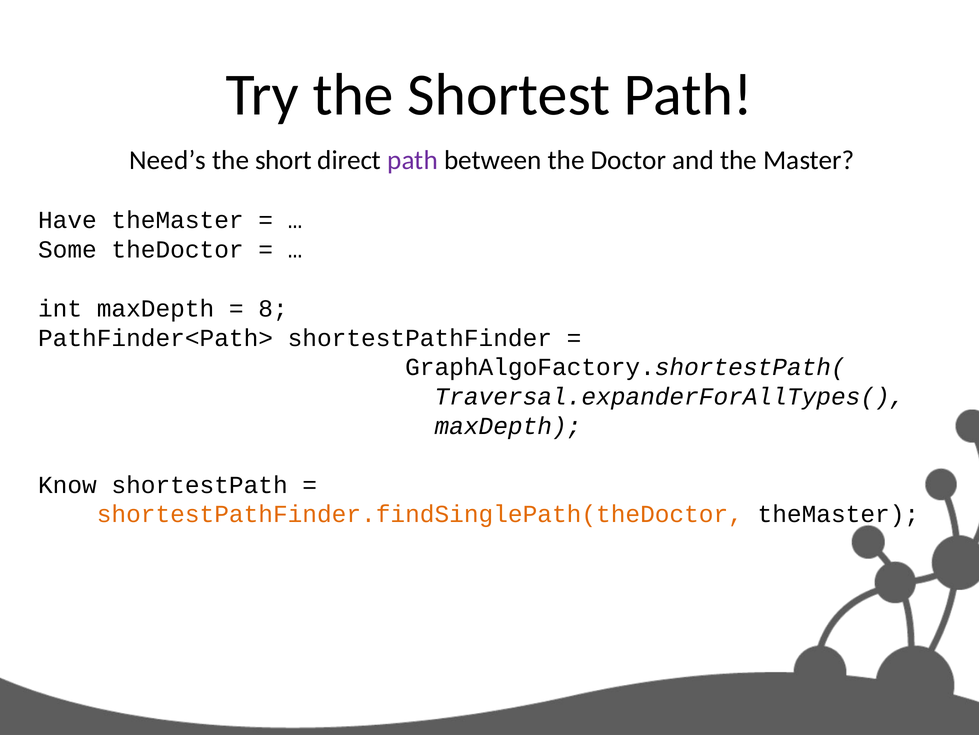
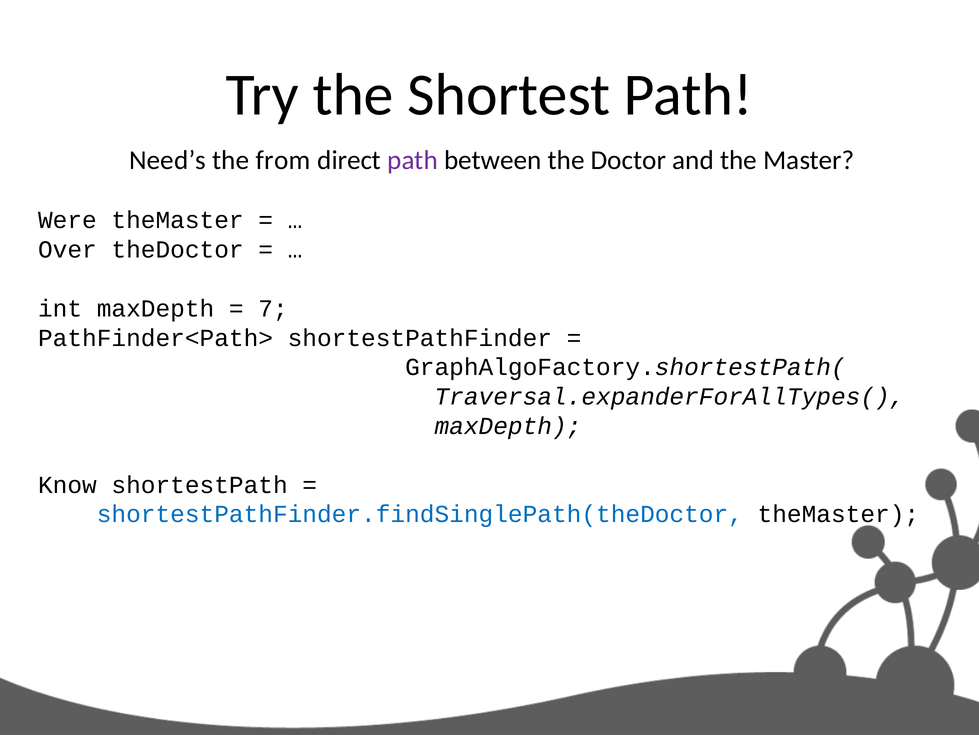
short: short -> from (283, 160)
Have: Have -> Were (67, 220)
Some: Some -> Over (67, 250)
8: 8 -> 7 (273, 308)
shortestPathFinder.findSinglePath(theDoctor colour: orange -> blue (420, 514)
